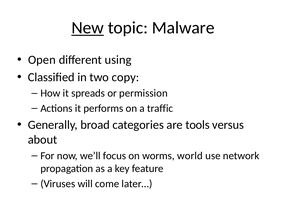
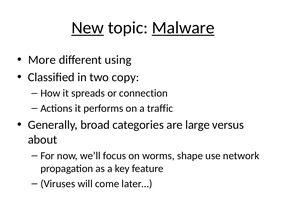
Malware underline: none -> present (183, 28)
Open: Open -> More (42, 60)
permission: permission -> connection (143, 93)
tools: tools -> large (198, 125)
world: world -> shape (190, 155)
